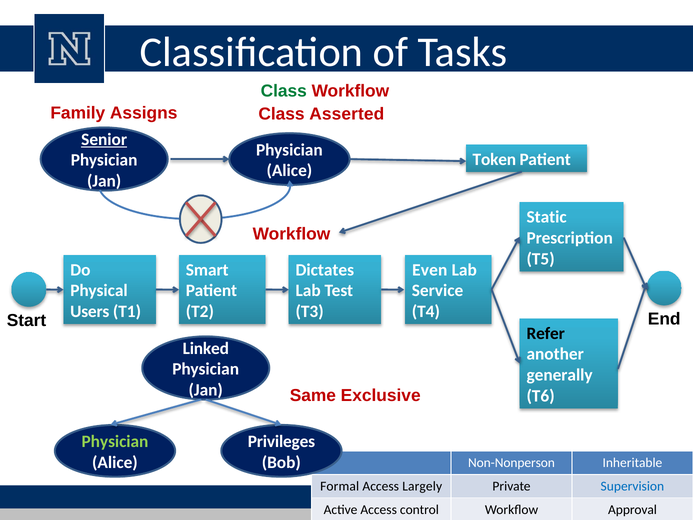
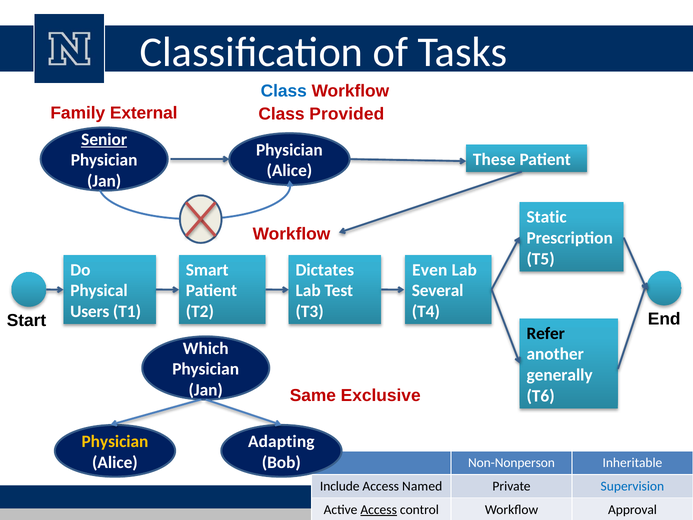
Class colour: green -> blue (284, 91)
Assigns: Assigns -> External (144, 113)
Asserted: Asserted -> Provided (347, 114)
Token: Token -> These (494, 159)
Service: Service -> Several (438, 291)
Linked: Linked -> Which (206, 348)
Physician colour: light green -> yellow (115, 441)
Privileges: Privileges -> Adapting (281, 441)
Formal: Formal -> Include (340, 486)
Largely: Largely -> Named (422, 486)
Access underline: none -> present (379, 509)
